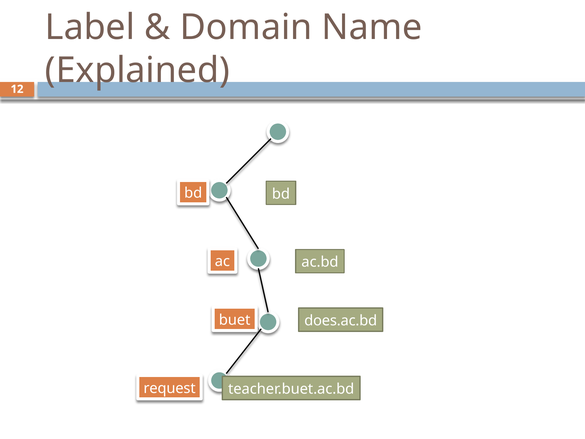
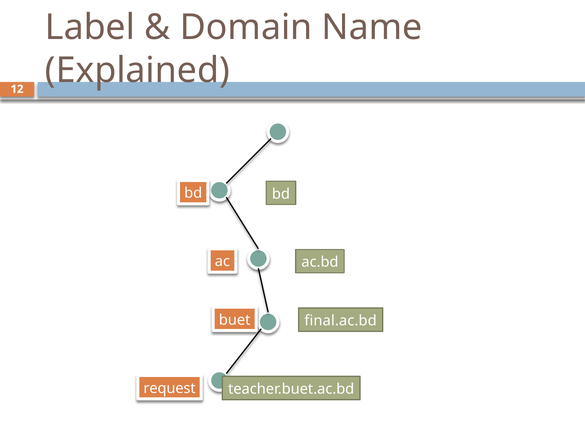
does.ac.bd: does.ac.bd -> final.ac.bd (341, 321)
